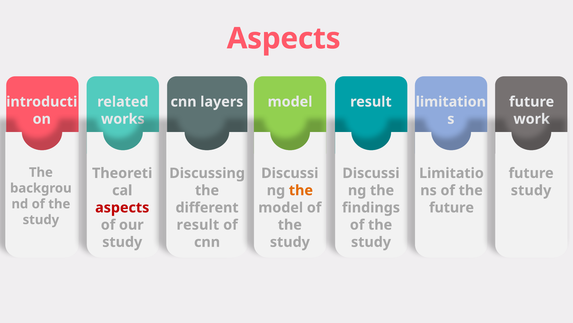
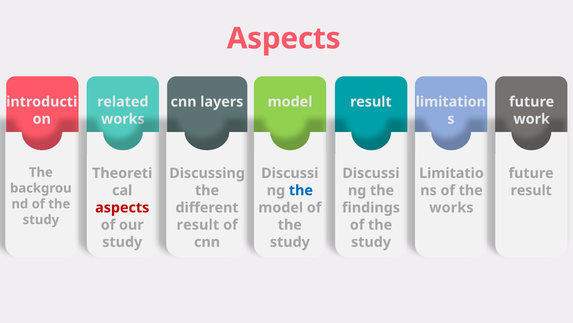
the colour: orange -> blue (301, 190)
study: study -> result (531, 190)
future: future -> works (451, 207)
